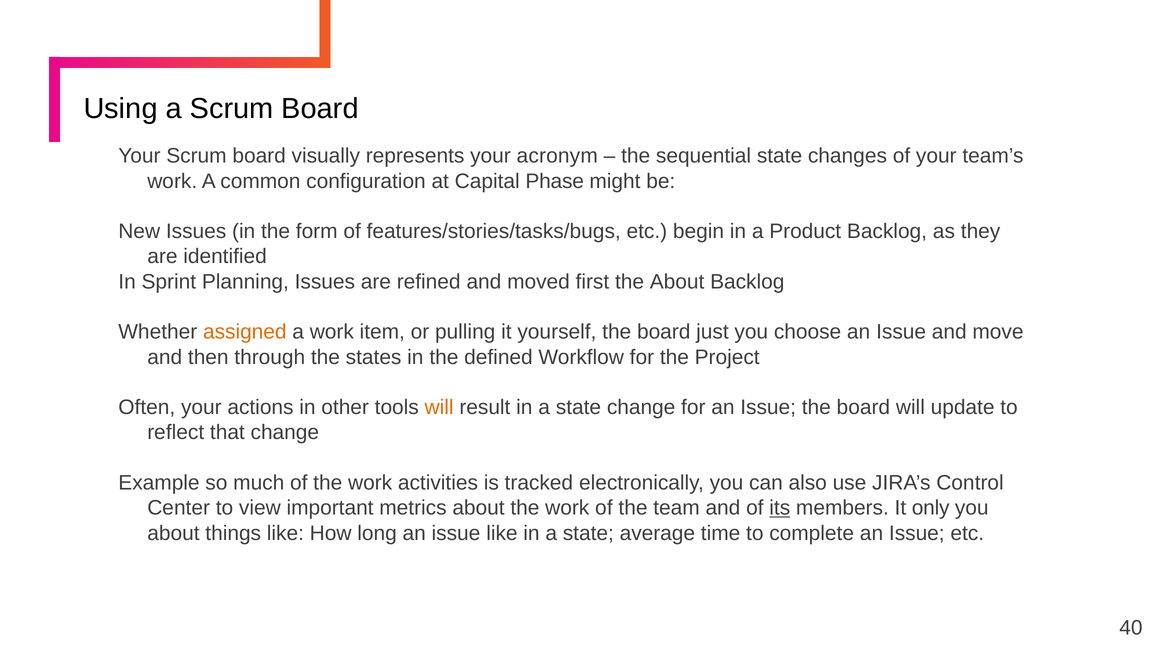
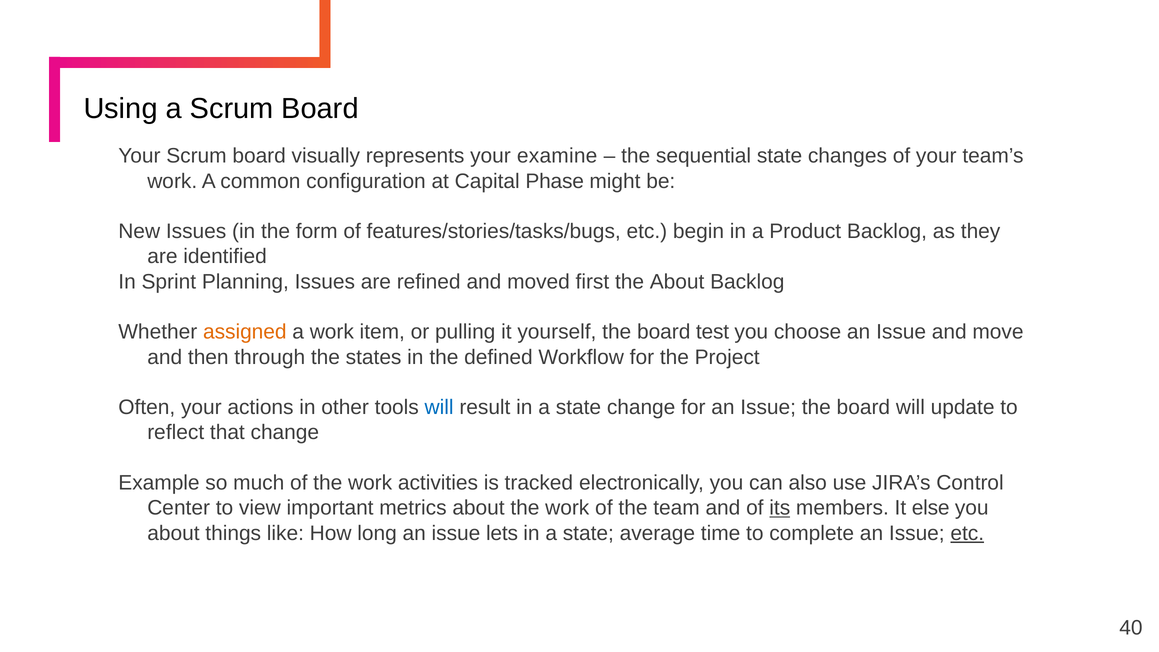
acronym: acronym -> examine (557, 156)
just: just -> test (713, 332)
will colour: orange -> blue (439, 407)
only: only -> else (931, 508)
issue like: like -> lets (502, 533)
etc underline: none -> present (967, 533)
